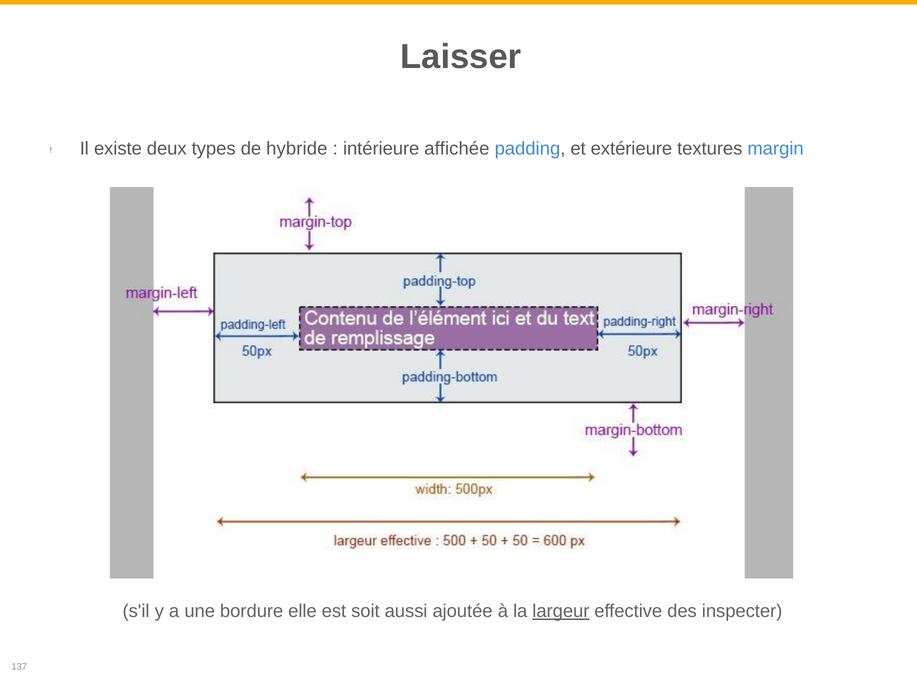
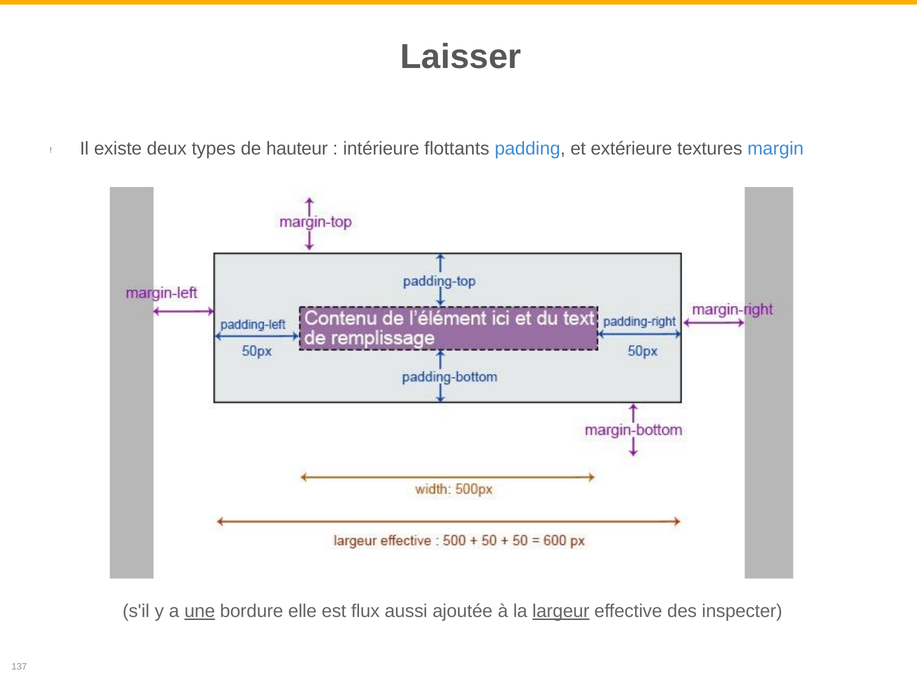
hybride: hybride -> hauteur (297, 149)
affichée: affichée -> flottants (457, 149)
une underline: none -> present (200, 611)
soit: soit -> flux (365, 611)
